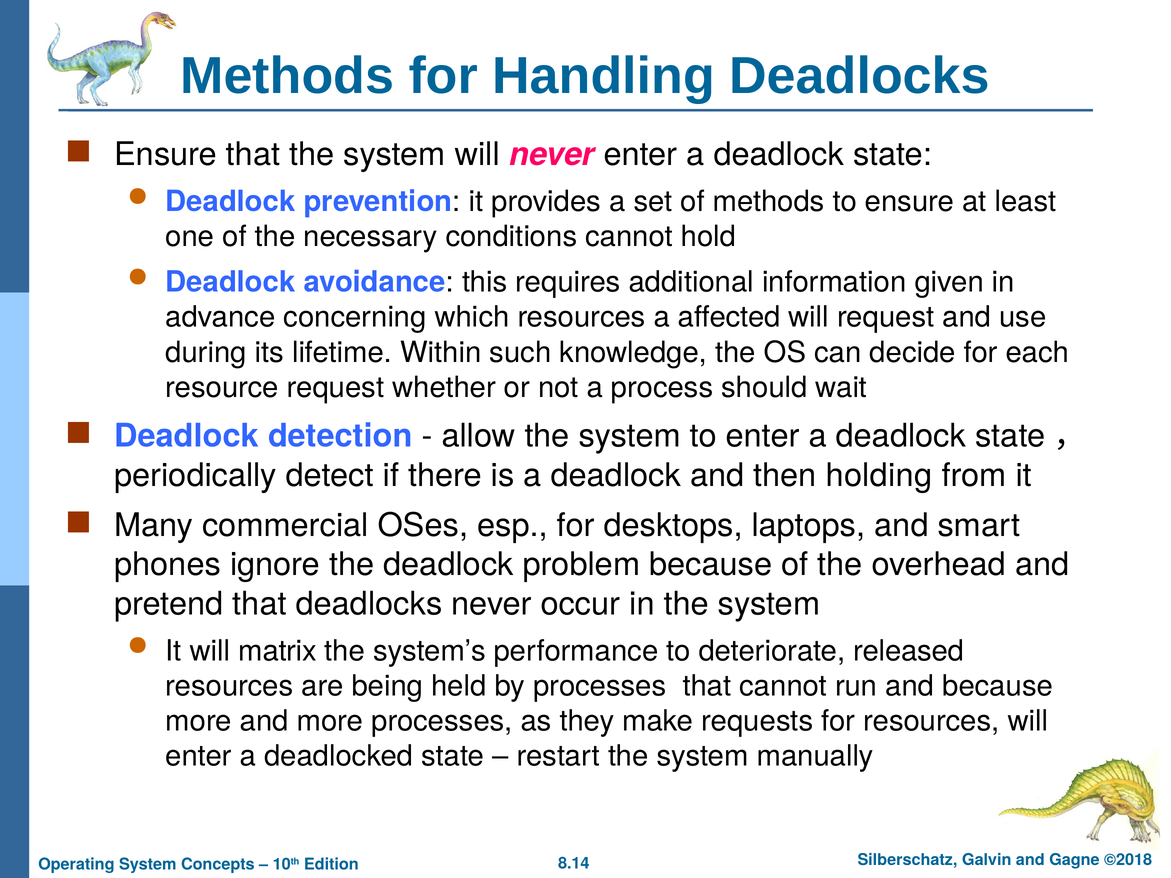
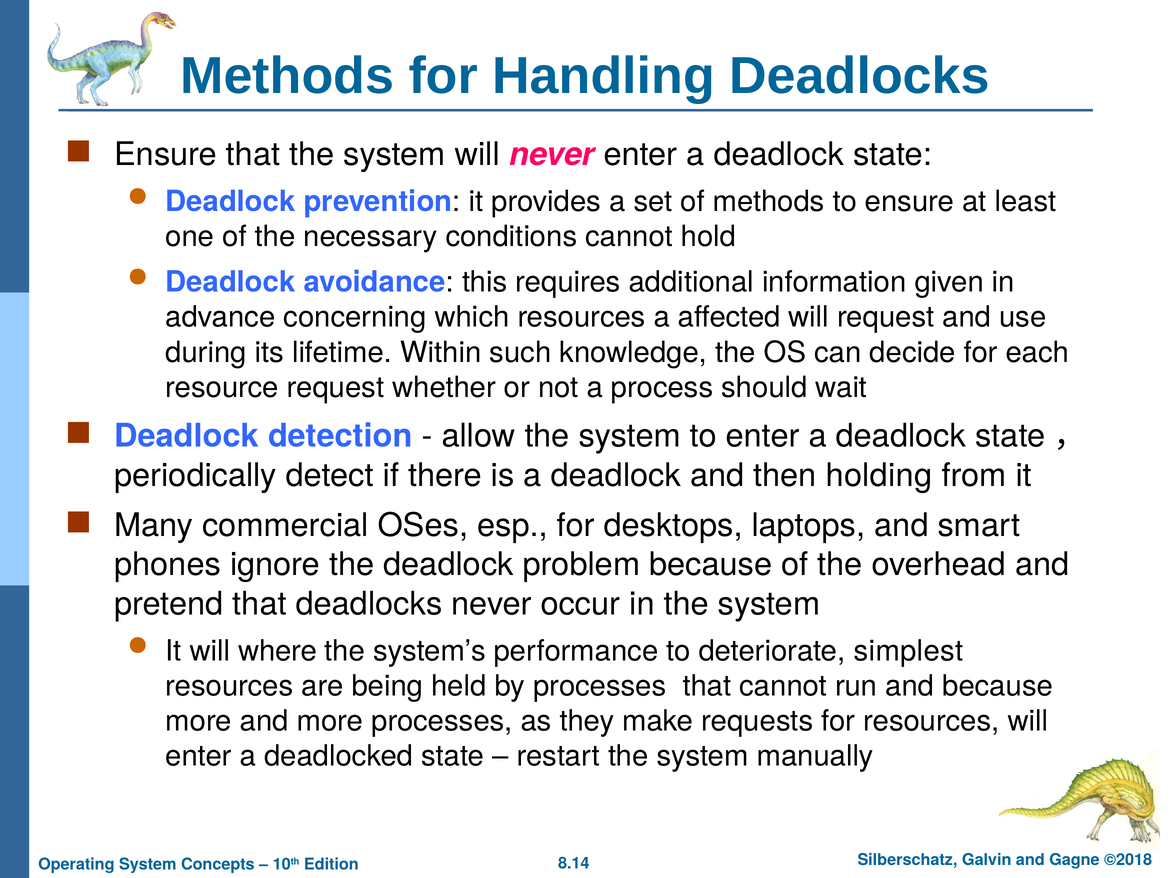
matrix: matrix -> where (278, 651)
released: released -> simplest (909, 651)
